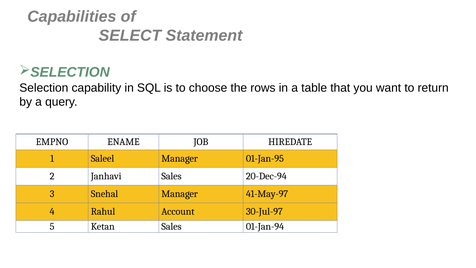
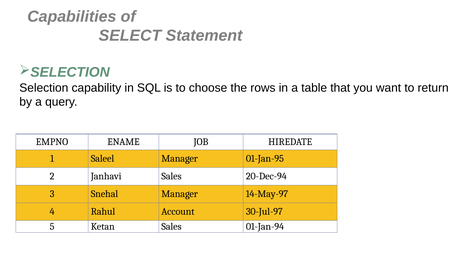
41-May-97: 41-May-97 -> 14-May-97 (267, 194)
